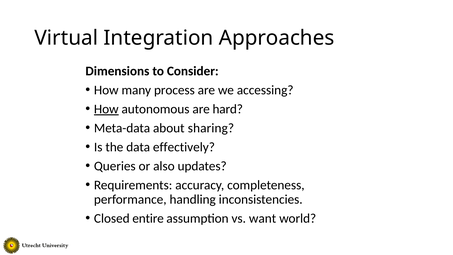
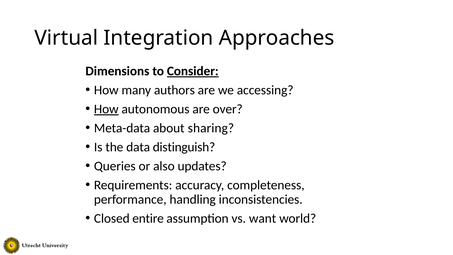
Consider underline: none -> present (193, 71)
process: process -> authors (174, 90)
hard: hard -> over (228, 109)
effectively: effectively -> distinguish (184, 147)
